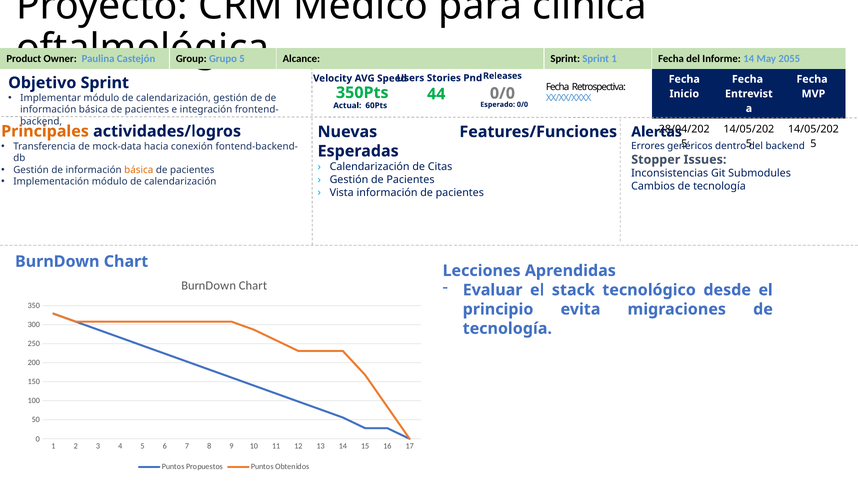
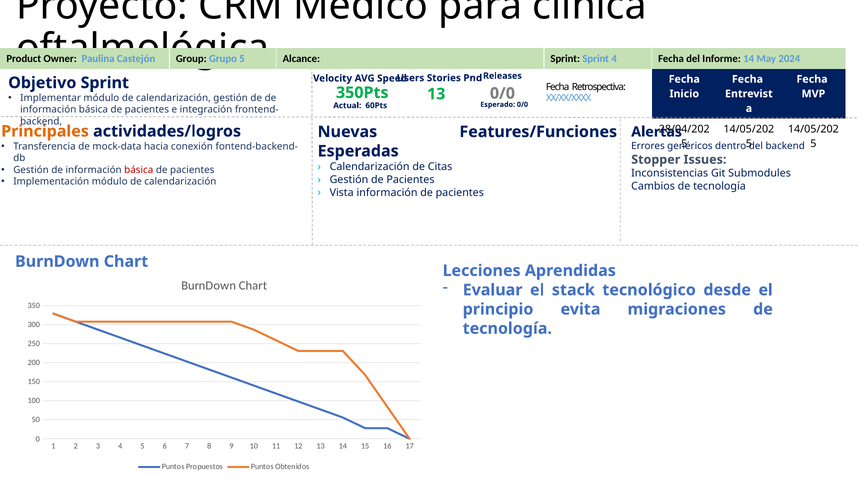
Sprint 1: 1 -> 4 (614, 59)
2055: 2055 -> 2024 (789, 59)
350Pts 44: 44 -> 13 (436, 94)
básica colour: orange -> red (139, 170)
